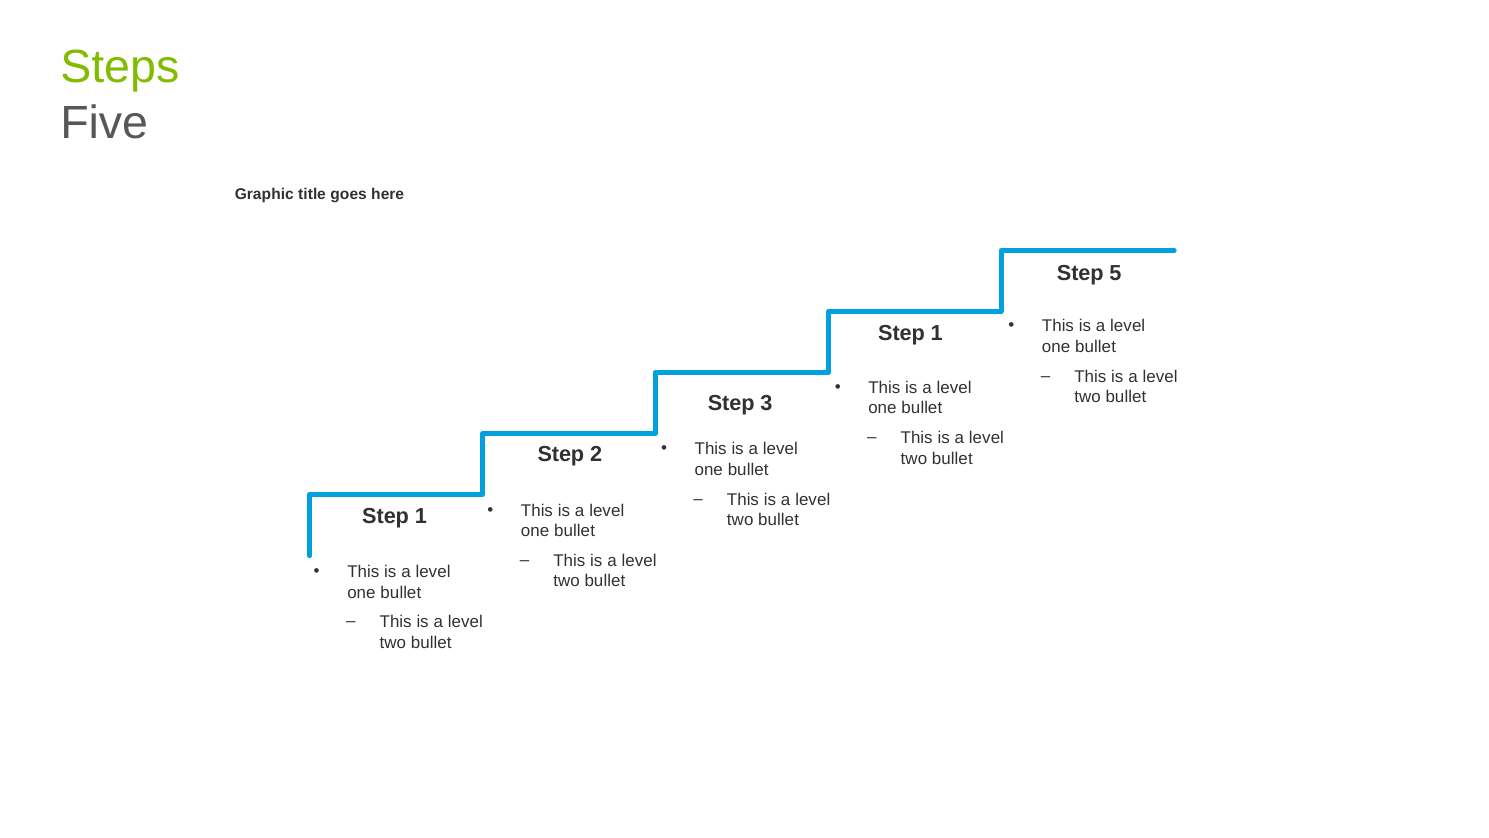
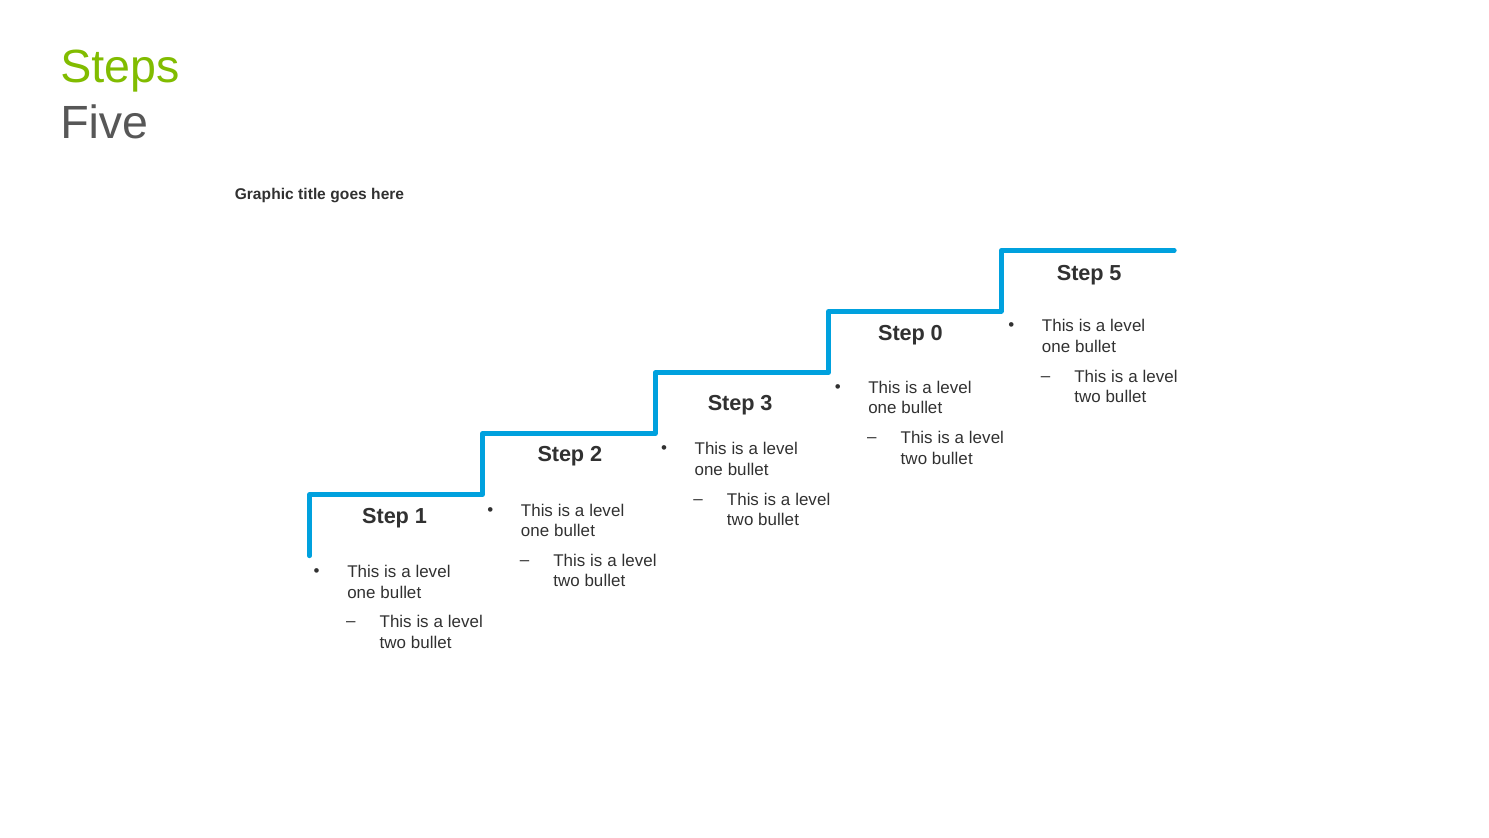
1: 1 -> 0 (937, 333)
